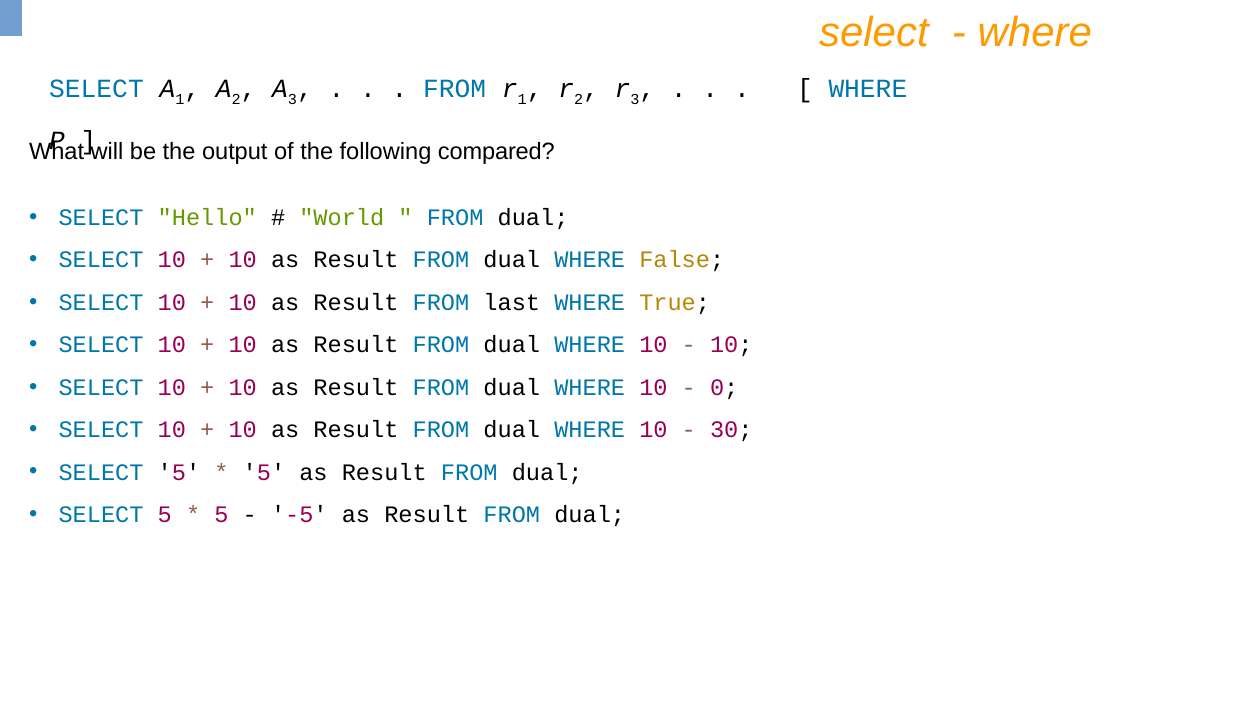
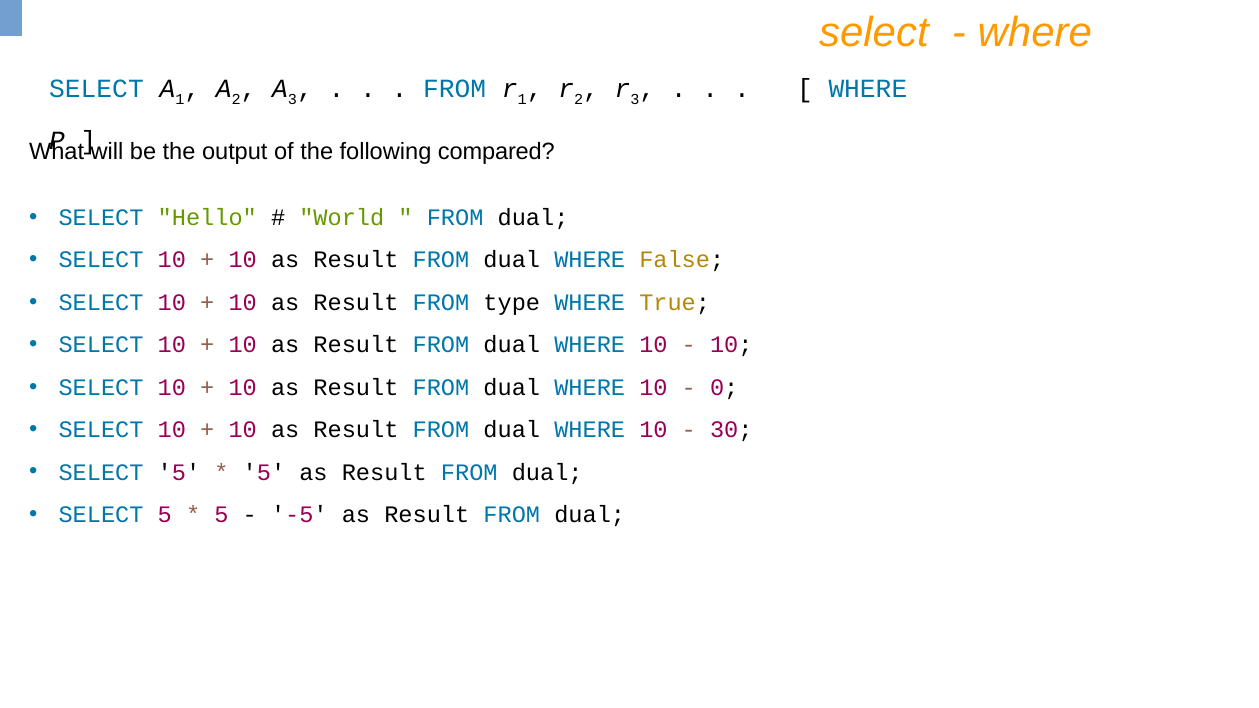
last: last -> type (512, 303)
